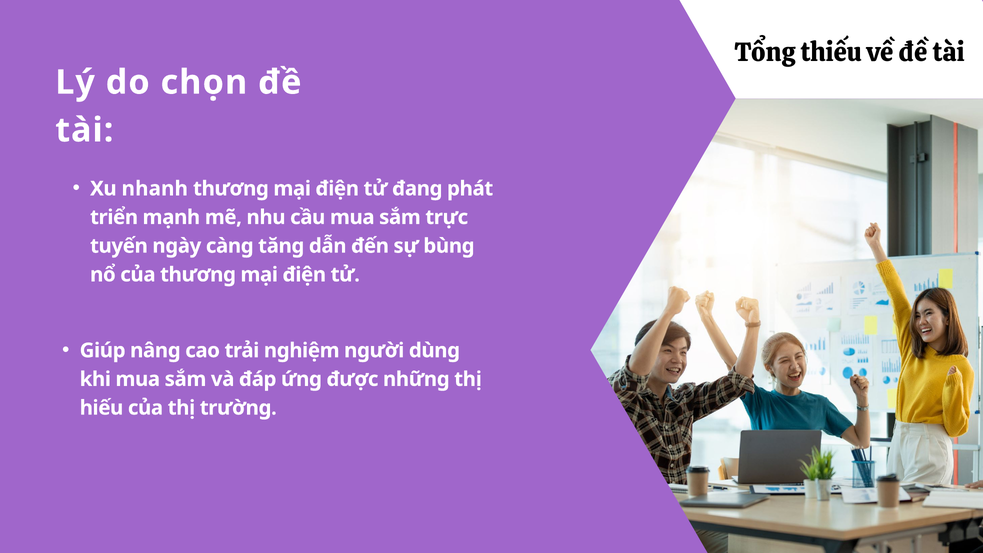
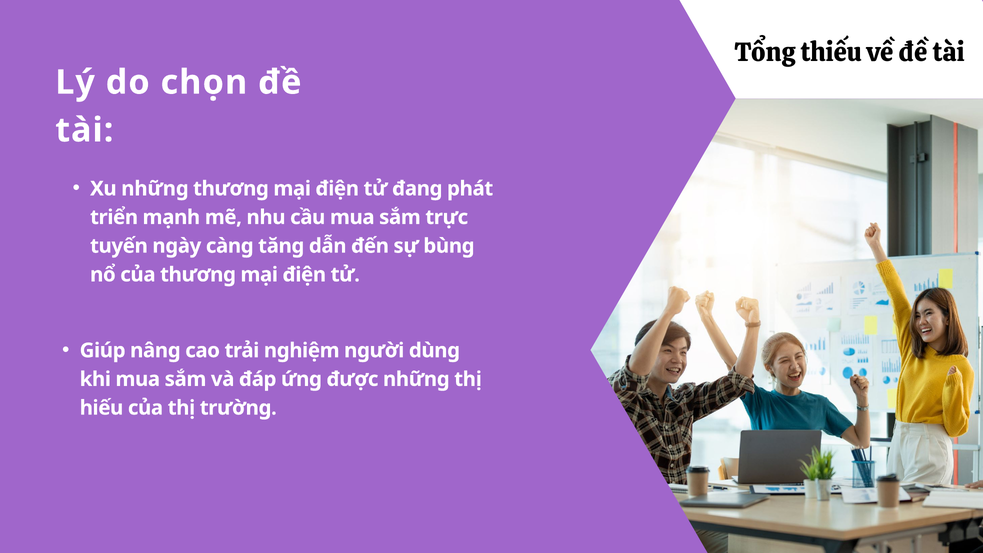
nhanh: nhanh -> những (155, 189)
